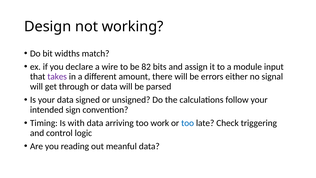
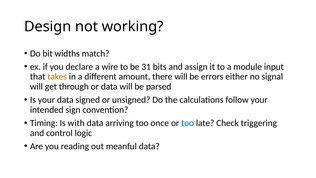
82: 82 -> 31 (146, 67)
takes colour: purple -> orange (57, 77)
work: work -> once (160, 123)
